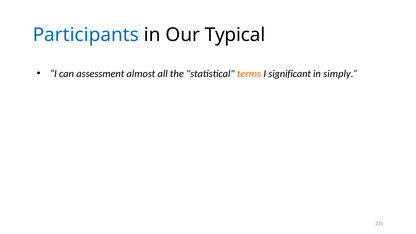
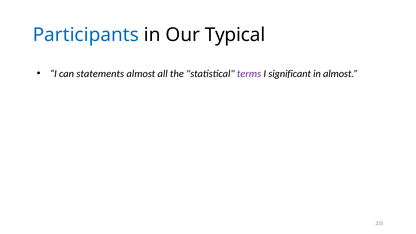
assessment: assessment -> statements (100, 74)
terms colour: orange -> purple (249, 74)
in simply: simply -> almost (341, 74)
